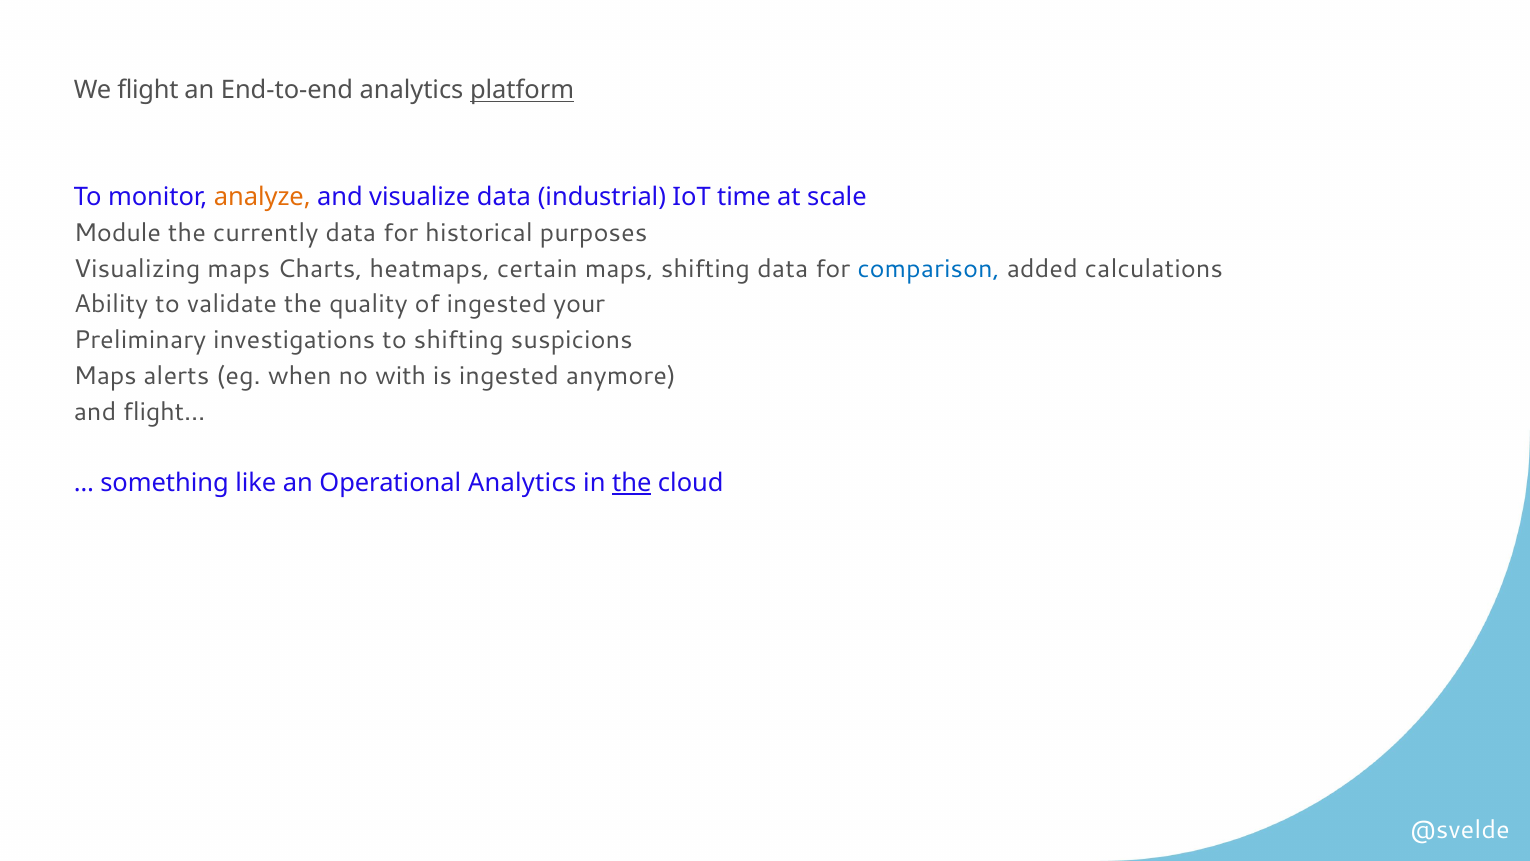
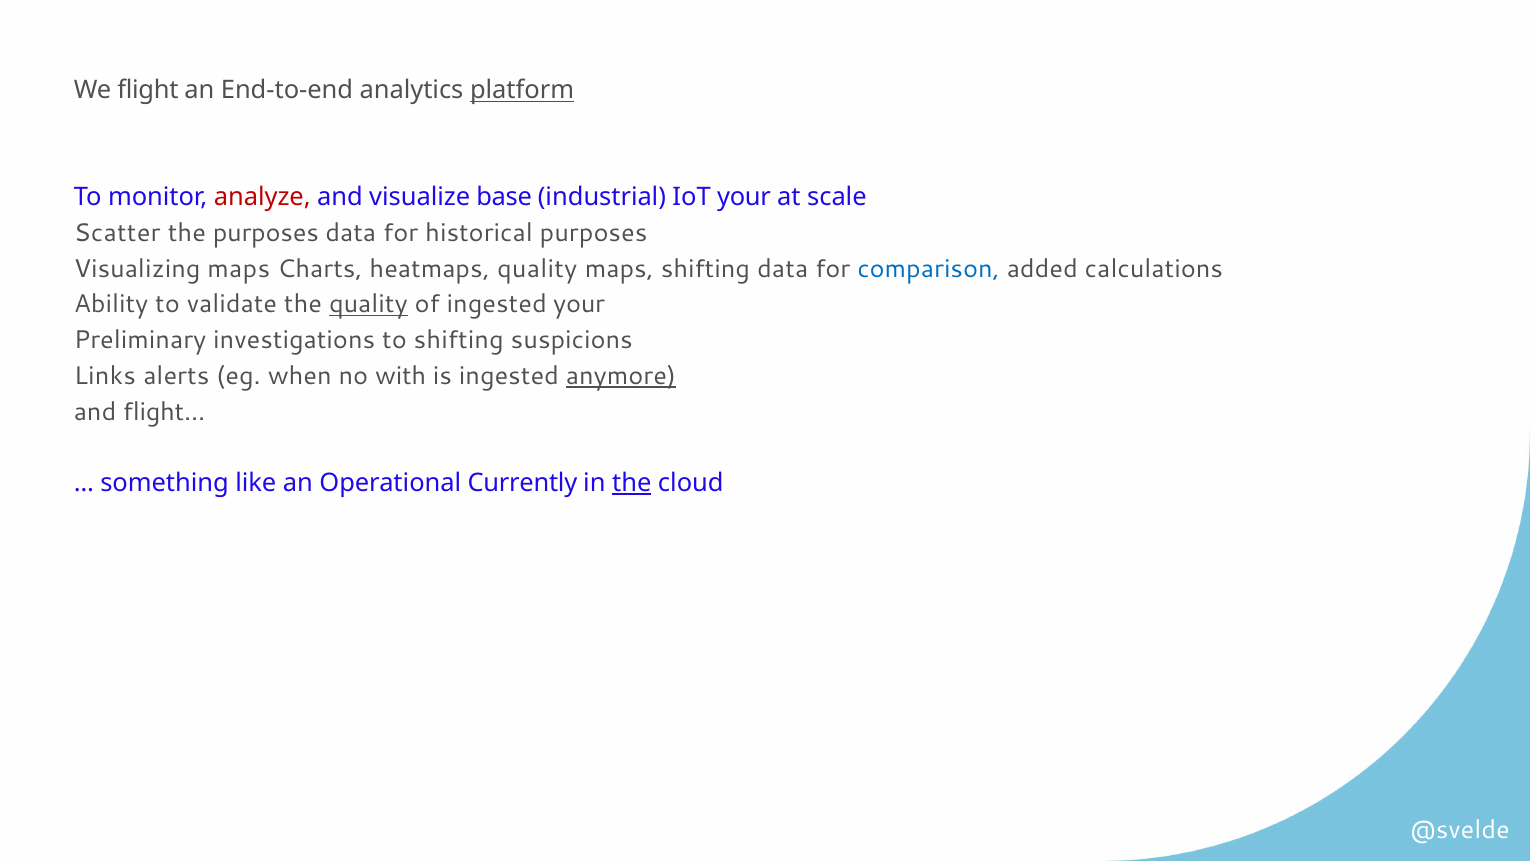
analyze colour: orange -> red (262, 197)
visualize data: data -> base (504, 197)
IoT time: time -> your (744, 197)
Module: Module -> Scatter (117, 233)
the currently: currently -> purposes (266, 233)
heatmaps certain: certain -> quality (537, 269)
quality underline: none -> present (368, 304)
Maps: Maps -> Links (105, 376)
anymore underline: none -> present (621, 376)
Operational Analytics: Analytics -> Currently (522, 483)
